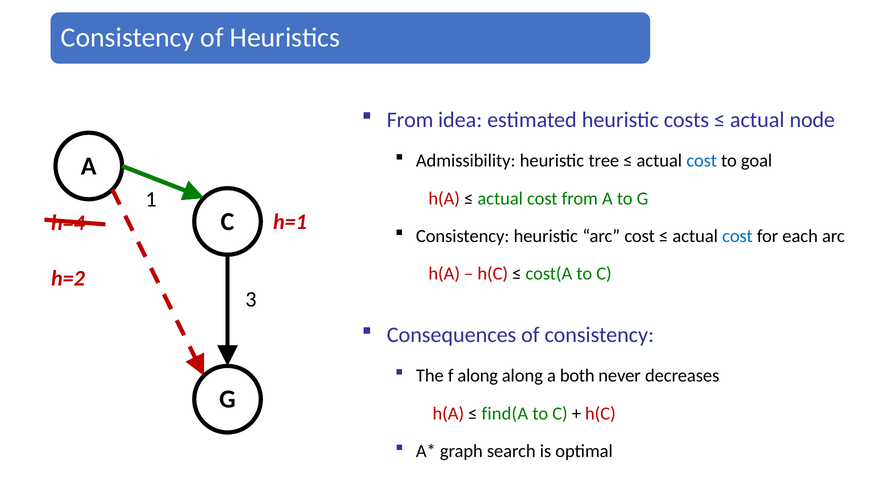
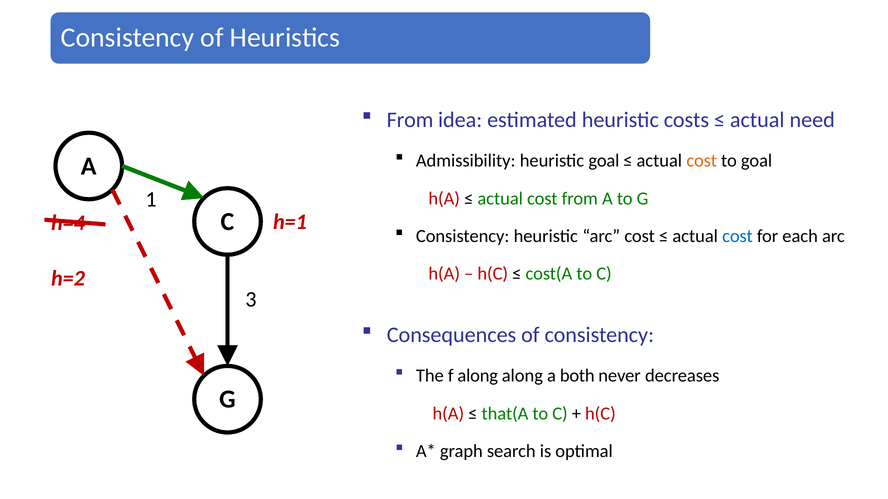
node: node -> need (812, 120)
heuristic tree: tree -> goal (604, 161)
cost colour: blue -> orange (702, 161)
find(A: find(A -> that(A (505, 414)
